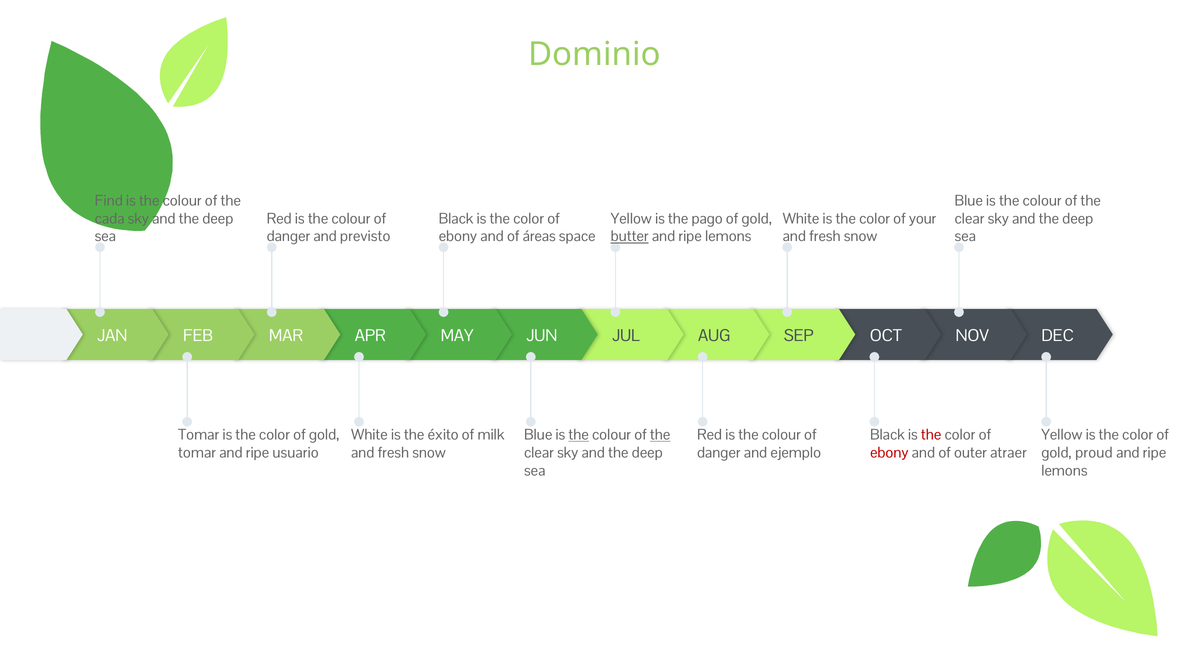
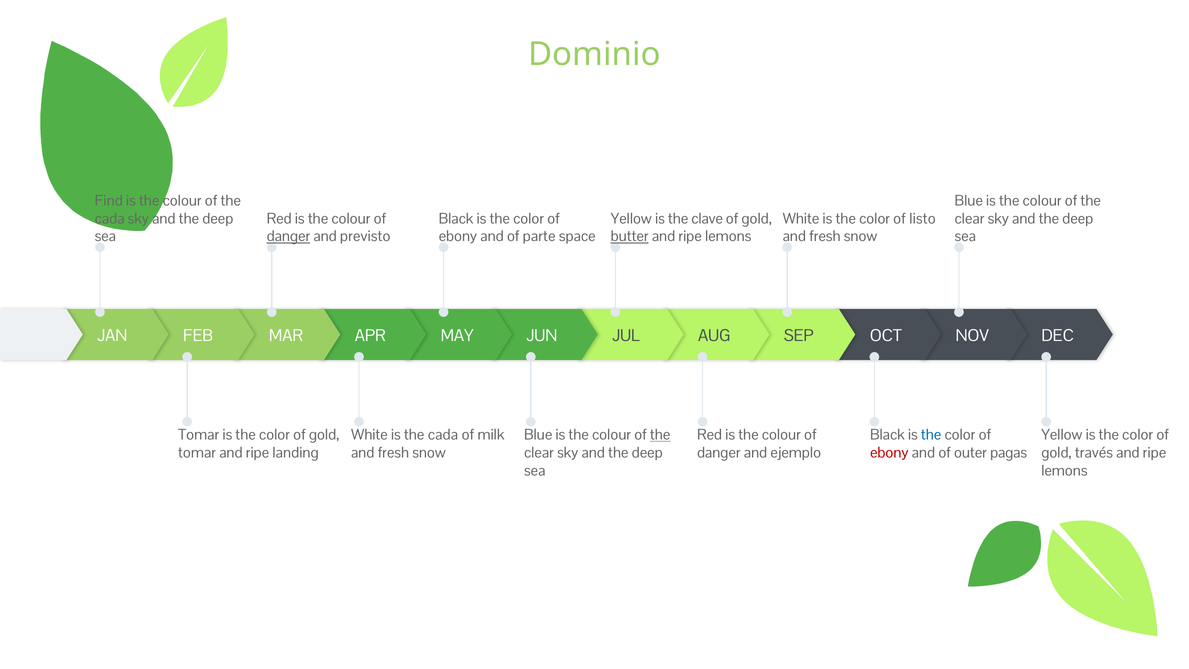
pago: pago -> clave (707, 219)
your: your -> listo (922, 219)
danger underline: none -> present (288, 236)
áreas: áreas -> parte (539, 236)
is the éxito: éxito -> cada (443, 435)
the underline: present -> none (579, 435)
the colour: red -> blue (931, 435)
usuario: usuario -> landing (296, 453)
atraer: atraer -> pagas (1009, 453)
proud: proud -> través (1094, 453)
